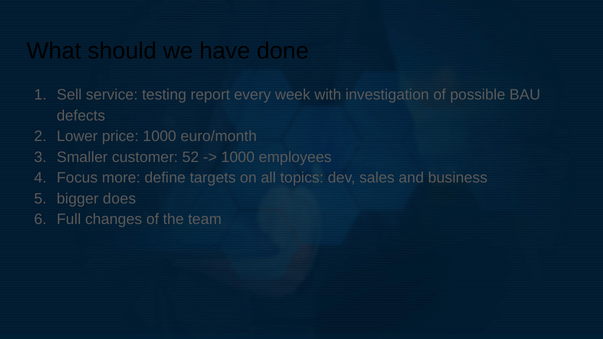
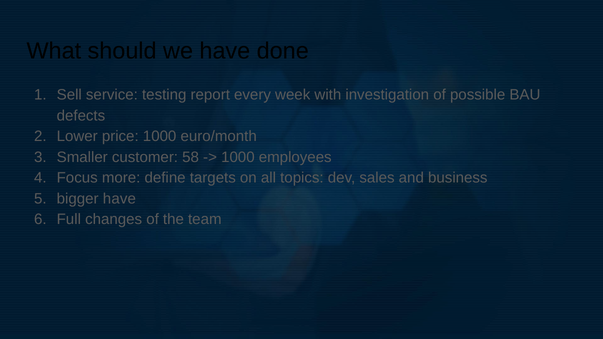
52: 52 -> 58 (191, 157)
bigger does: does -> have (119, 199)
